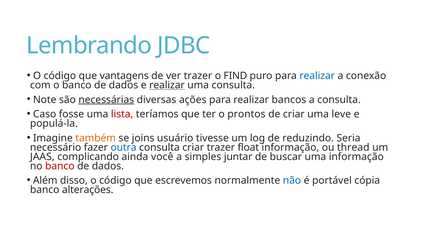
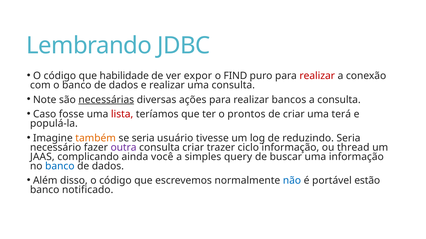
vantagens: vantagens -> habilidade (124, 76)
ver trazer: trazer -> expor (198, 76)
realizar colour: blue -> red (317, 76)
realizar underline: present -> none (167, 85)
leve: leve -> terá (341, 114)
se joins: joins -> seria (143, 138)
outra colour: blue -> purple (124, 148)
float: float -> ciclo (248, 148)
juntar: juntar -> query (238, 157)
banco colour: red -> blue (60, 166)
cópia: cópia -> estão (367, 181)
alterações: alterações -> notificado (88, 190)
